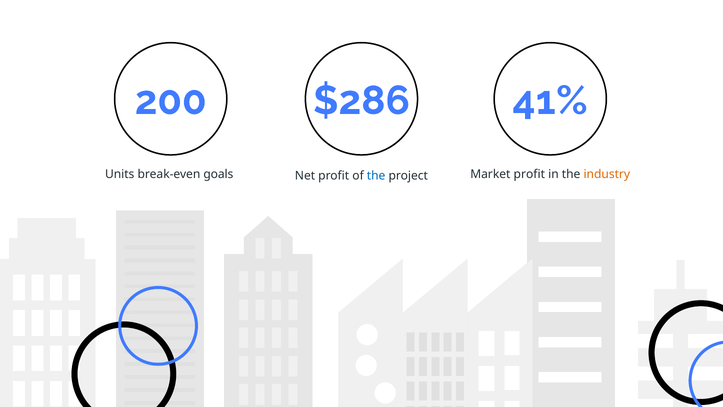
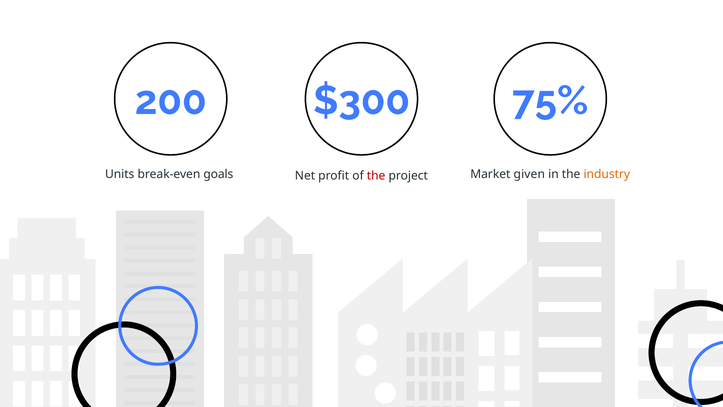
$286: $286 -> $300 (362, 101)
41%: 41% -> 75% (550, 101)
Market profit: profit -> given (529, 174)
the colour: blue -> red (376, 175)
